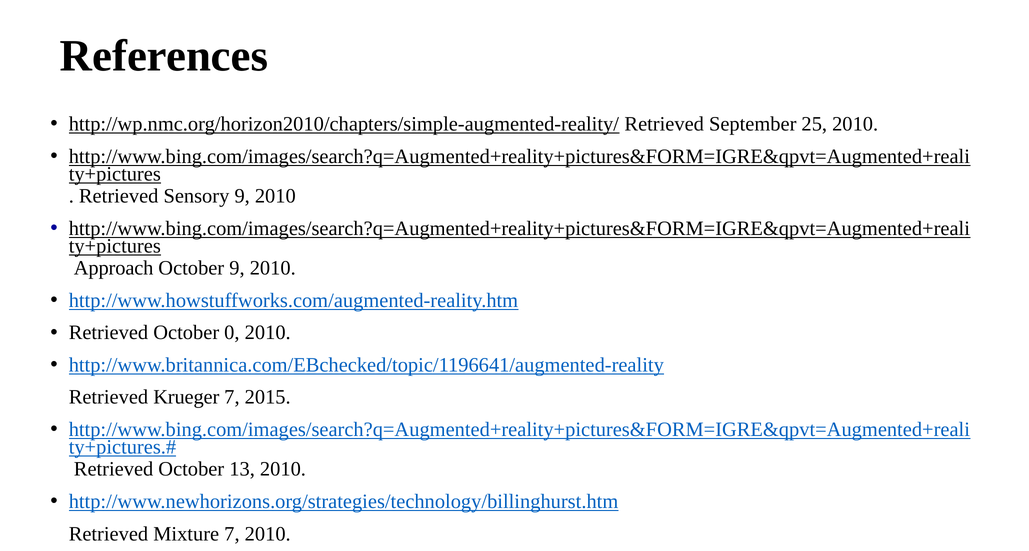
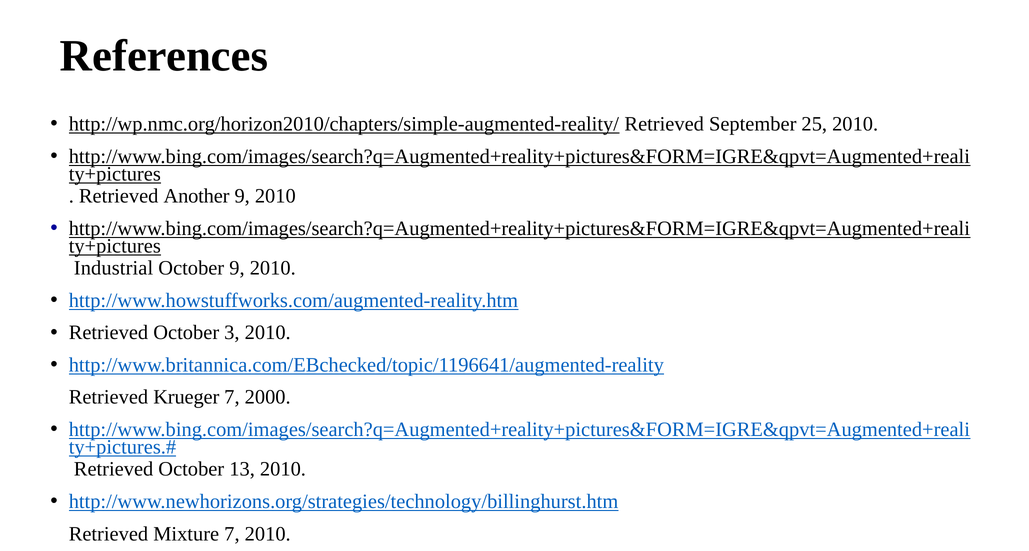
Sensory: Sensory -> Another (197, 196)
Approach: Approach -> Industrial (114, 268)
0: 0 -> 3 (232, 333)
2015: 2015 -> 2000 (268, 397)
